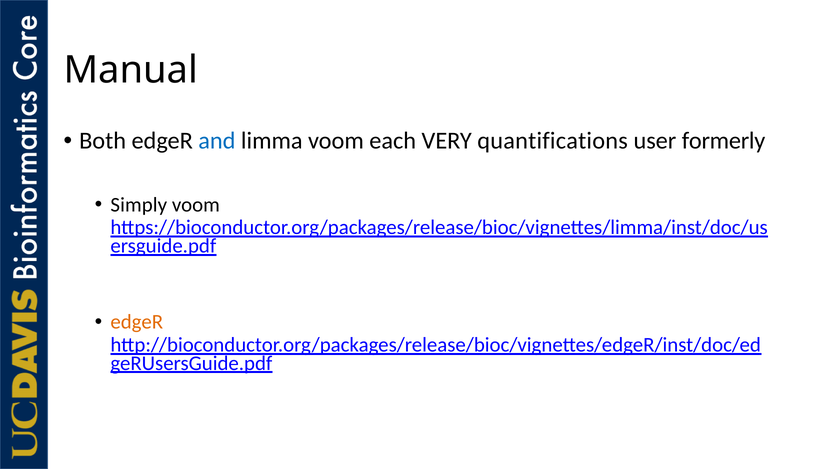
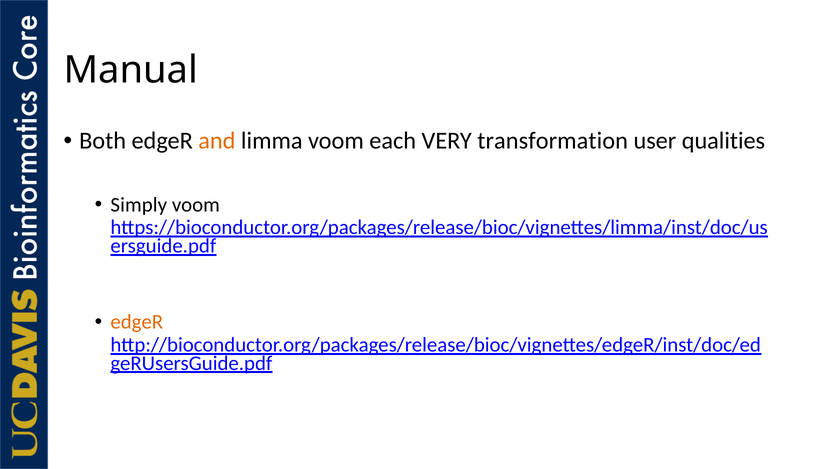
and colour: blue -> orange (217, 141)
quantifications: quantifications -> transformation (553, 141)
formerly: formerly -> qualities (723, 141)
